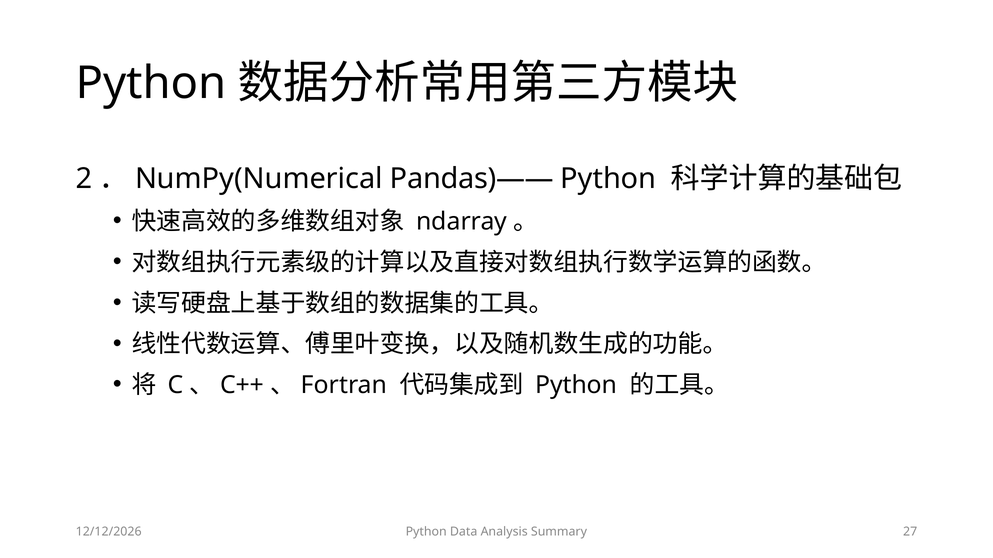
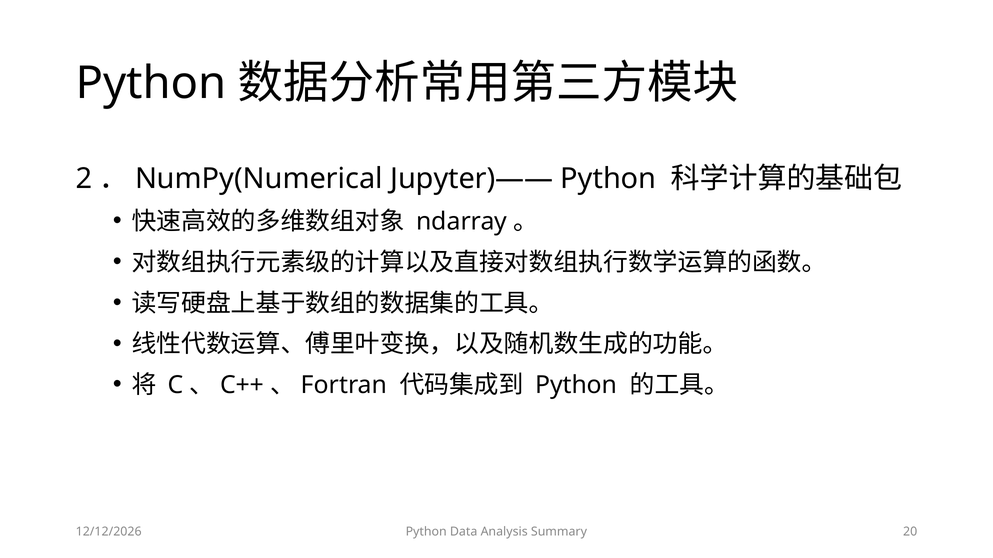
Pandas)——: Pandas)—— -> Jupyter)—— (472, 179)
27: 27 -> 20 (910, 532)
